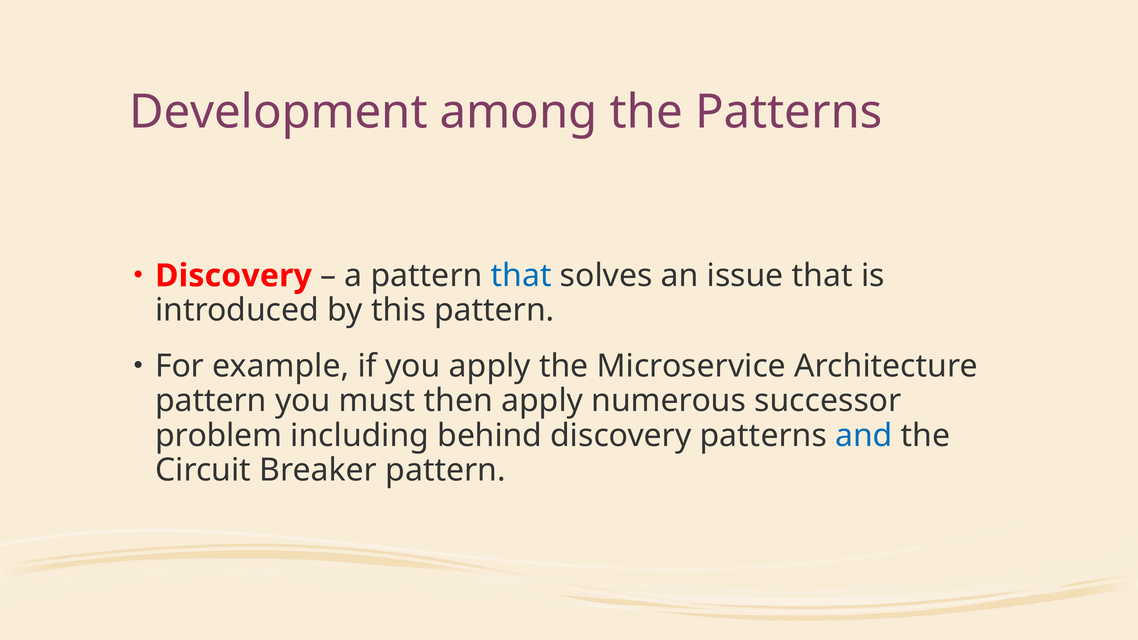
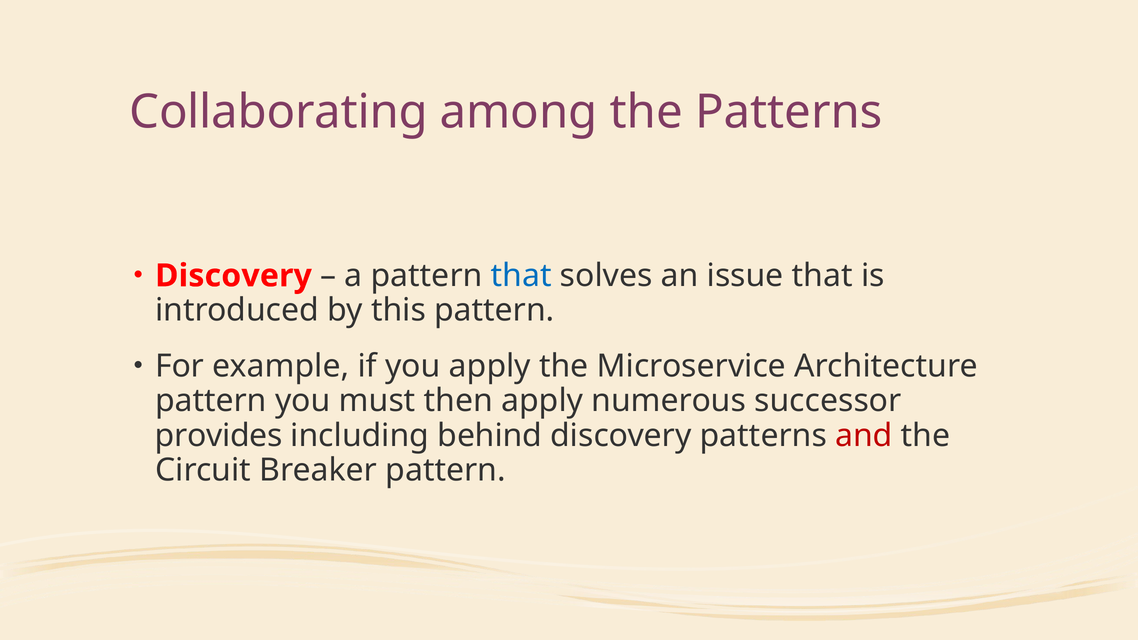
Development: Development -> Collaborating (279, 112)
problem: problem -> provides (219, 436)
and colour: blue -> red (864, 436)
